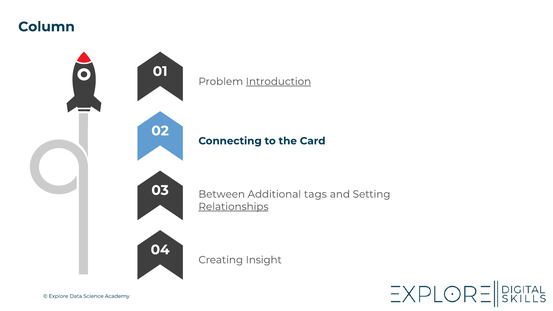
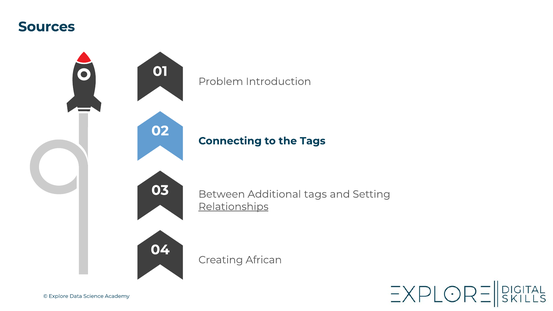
Column: Column -> Sources (47, 27)
Introduction underline: present -> none (279, 82)
the Card: Card -> Tags (313, 141)
Insight: Insight -> African (264, 260)
